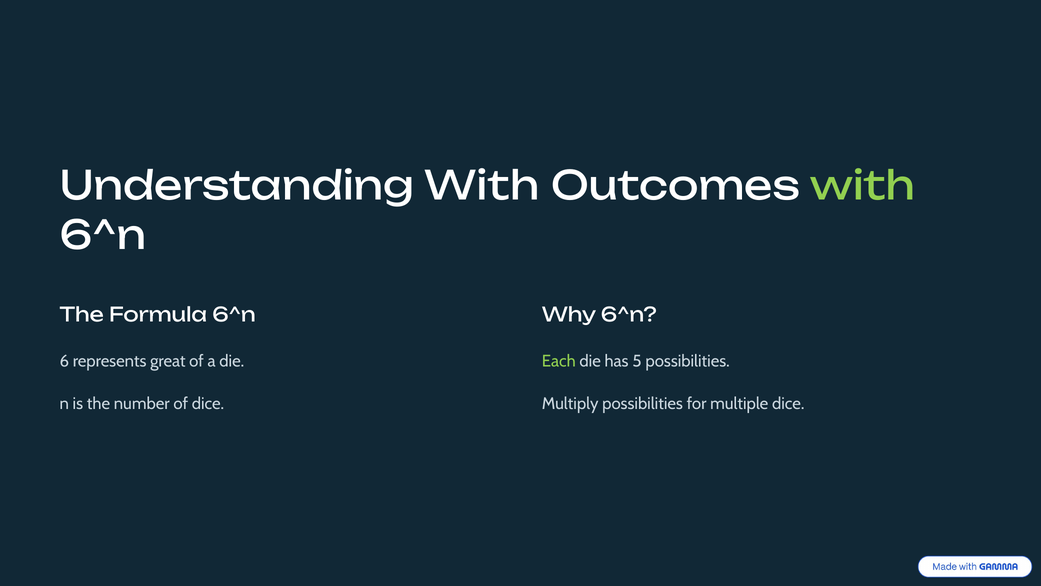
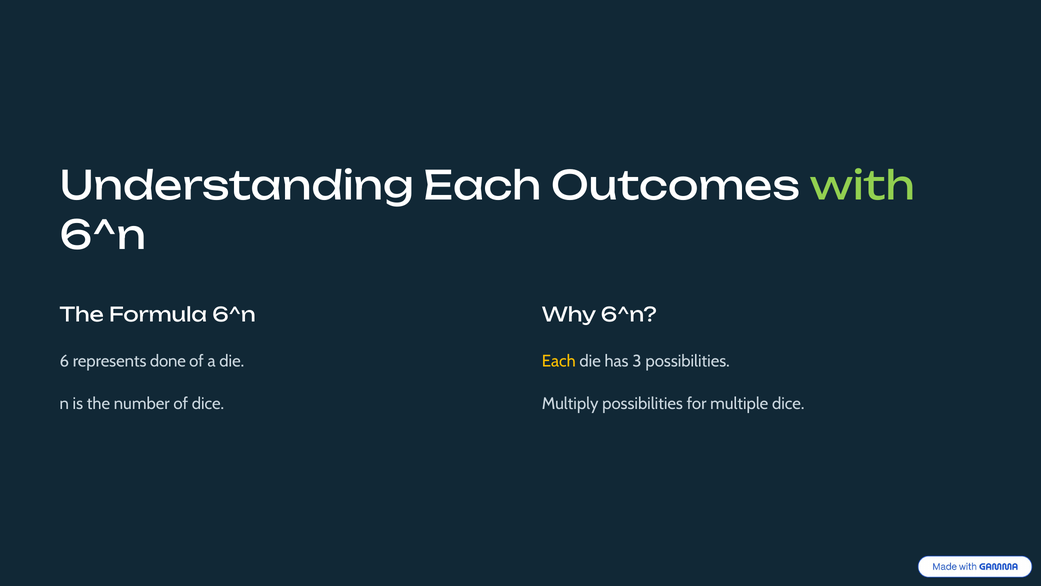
Understanding With: With -> Each (482, 186)
great: great -> done (168, 361)
Each colour: light green -> yellow (559, 361)
5: 5 -> 3 (637, 361)
